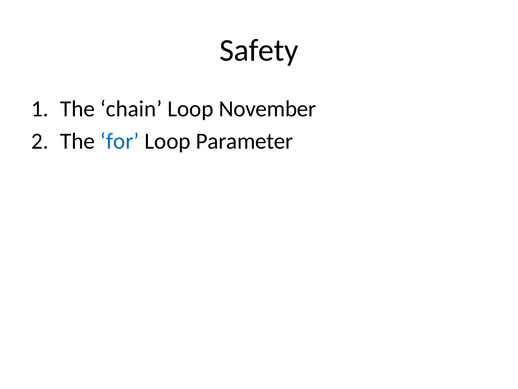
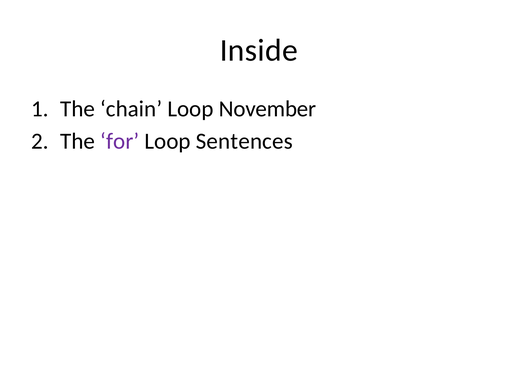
Safety: Safety -> Inside (259, 50)
for colour: blue -> purple (120, 141)
Parameter: Parameter -> Sentences (244, 141)
